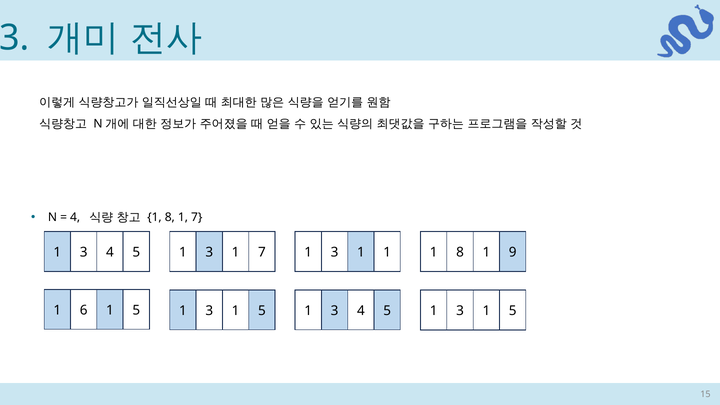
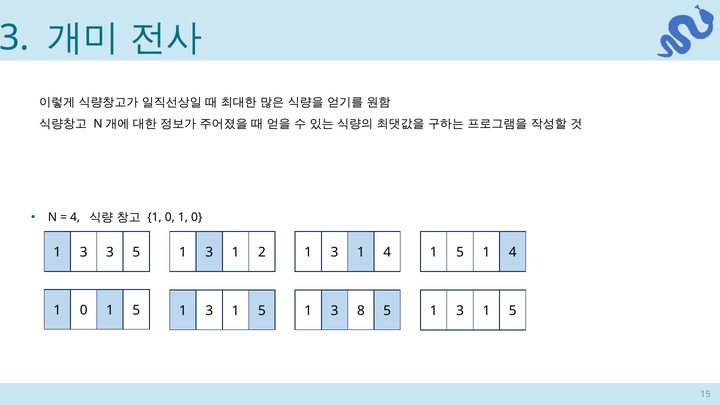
8: 8 -> 0 (170, 217)
7: 7 -> 0 (197, 217)
4: 4 -> 3 (110, 252)
3 1 7: 7 -> 2 (262, 252)
3 1 1: 1 -> 4 (387, 252)
8: 8 -> 5 (460, 252)
9: 9 -> 4 (513, 252)
6: 6 -> 0 (84, 310)
4: 4 -> 8 (361, 311)
